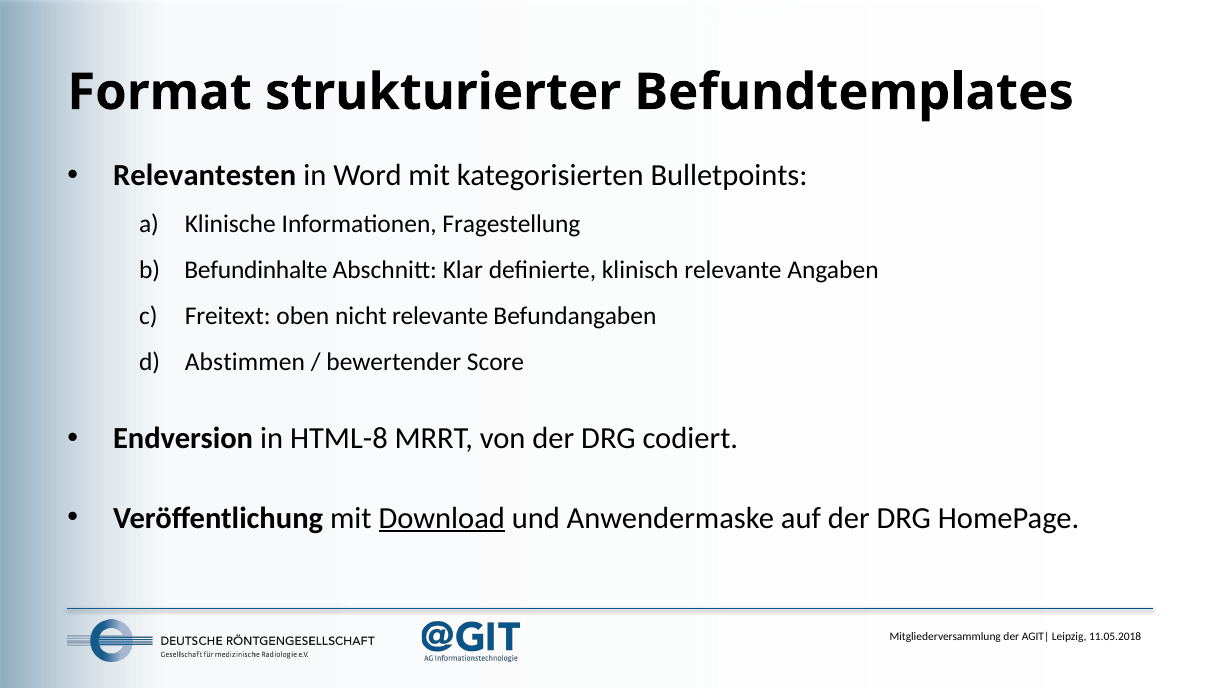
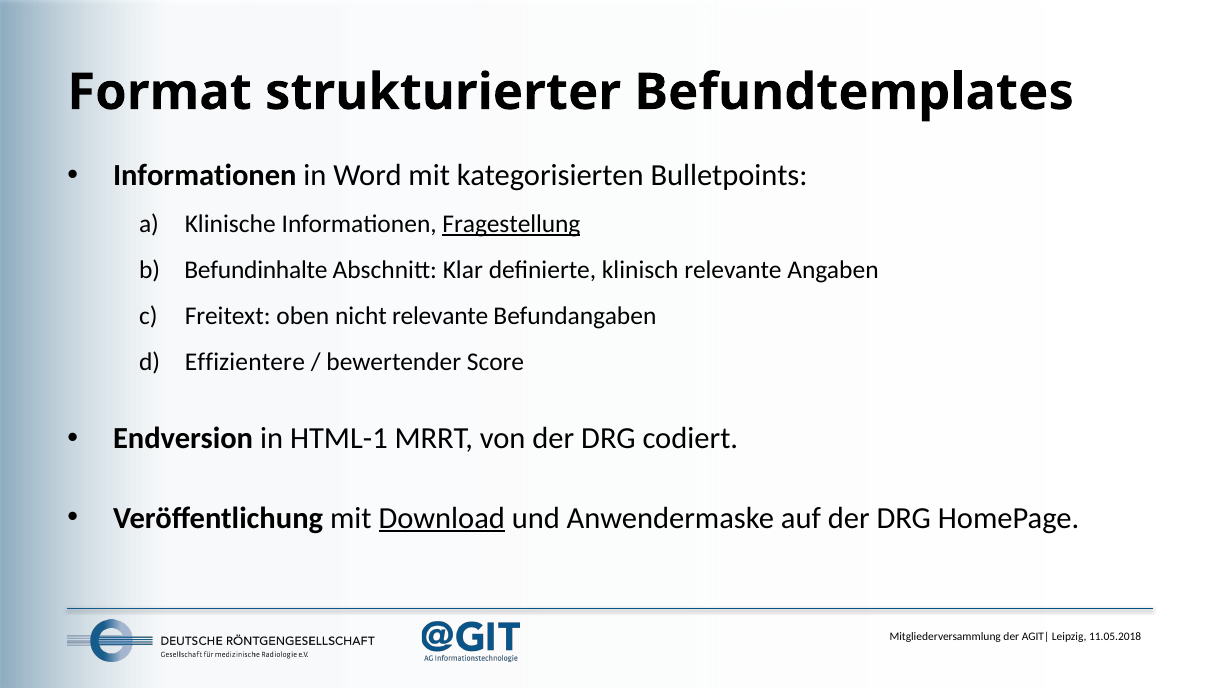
Relevantesten: Relevantesten -> Informationen (205, 176)
Fragestellung underline: none -> present (511, 224)
Abstimmen: Abstimmen -> Effizientere (245, 362)
HTML-8: HTML-8 -> HTML-1 (339, 438)
